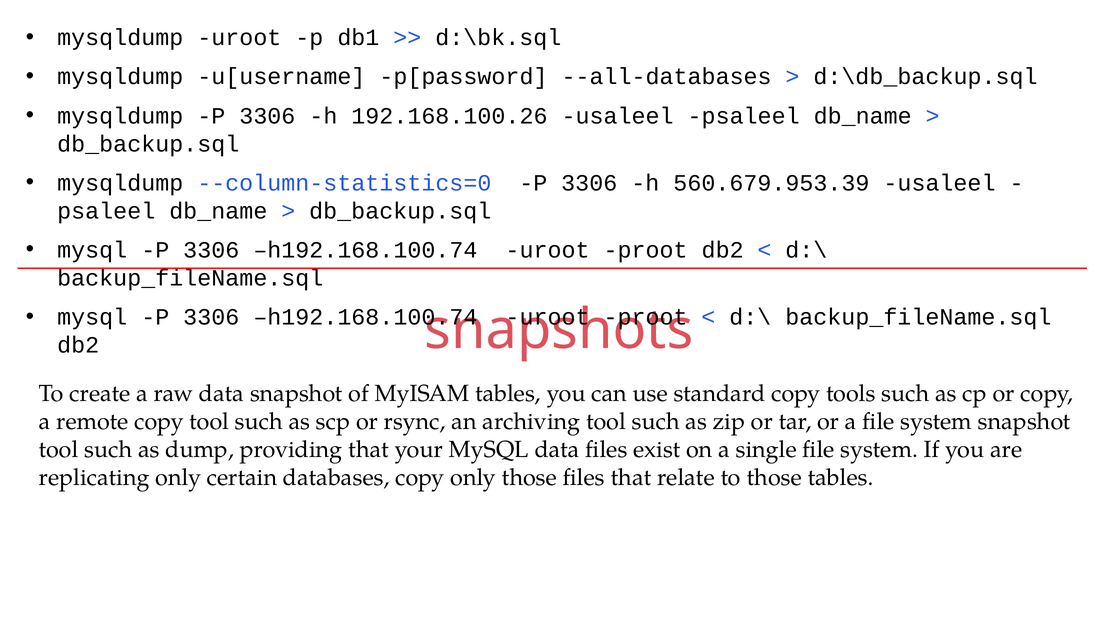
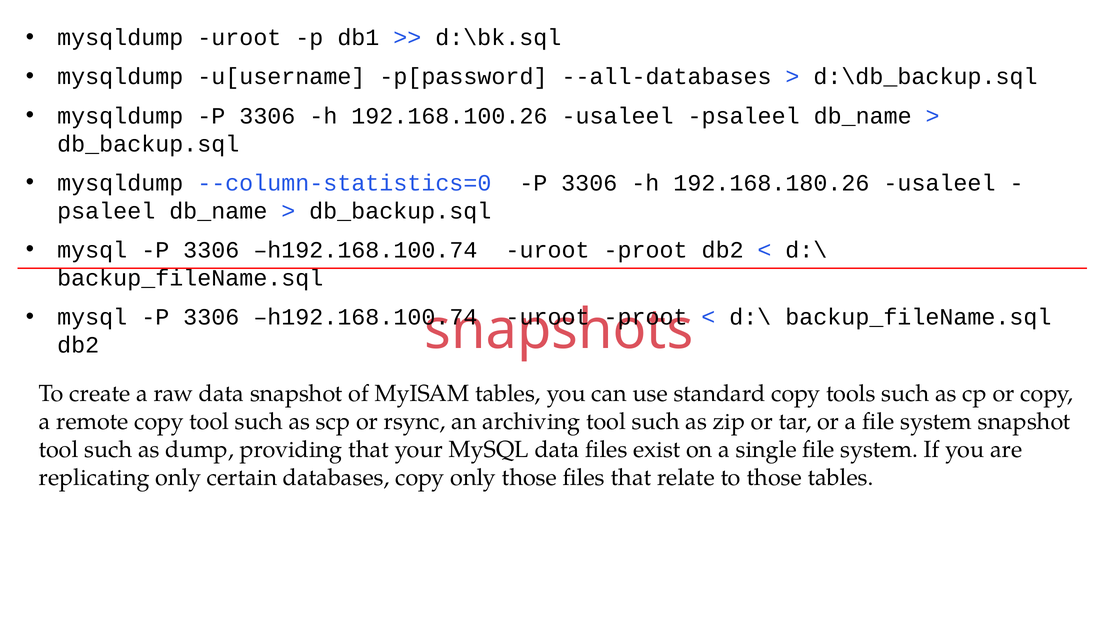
560.679.953.39: 560.679.953.39 -> 192.168.180.26 (771, 183)
